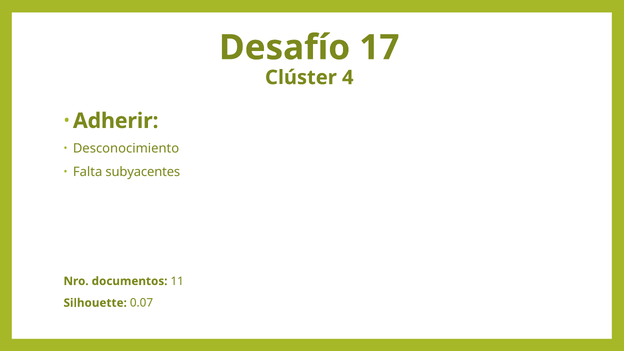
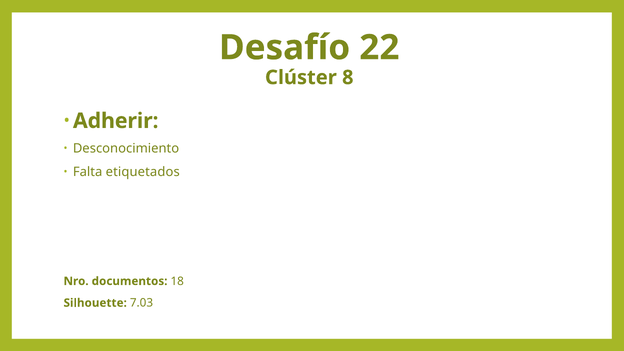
17: 17 -> 22 (379, 48)
4: 4 -> 8 (348, 78)
subyacentes: subyacentes -> etiquetados (143, 172)
11: 11 -> 18 (177, 281)
0.07: 0.07 -> 7.03 (142, 303)
